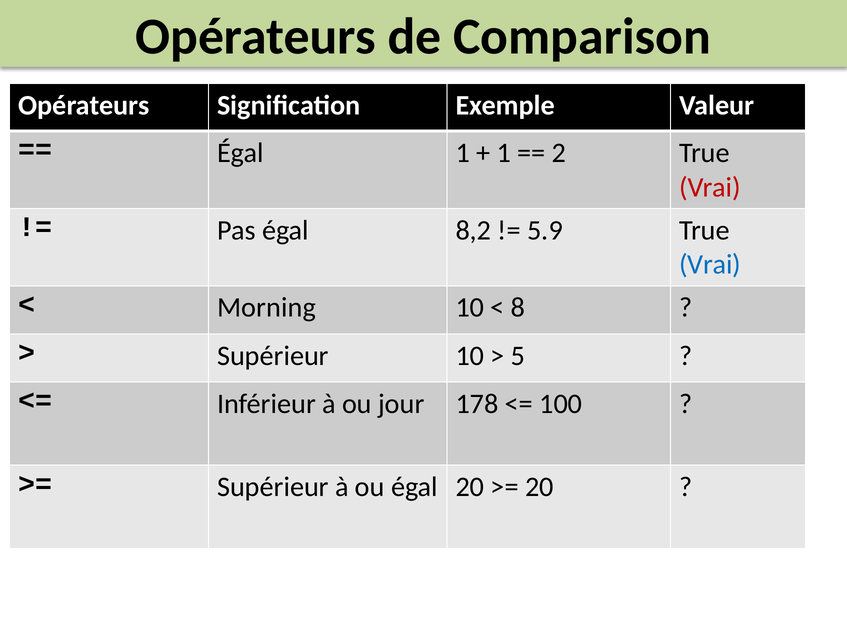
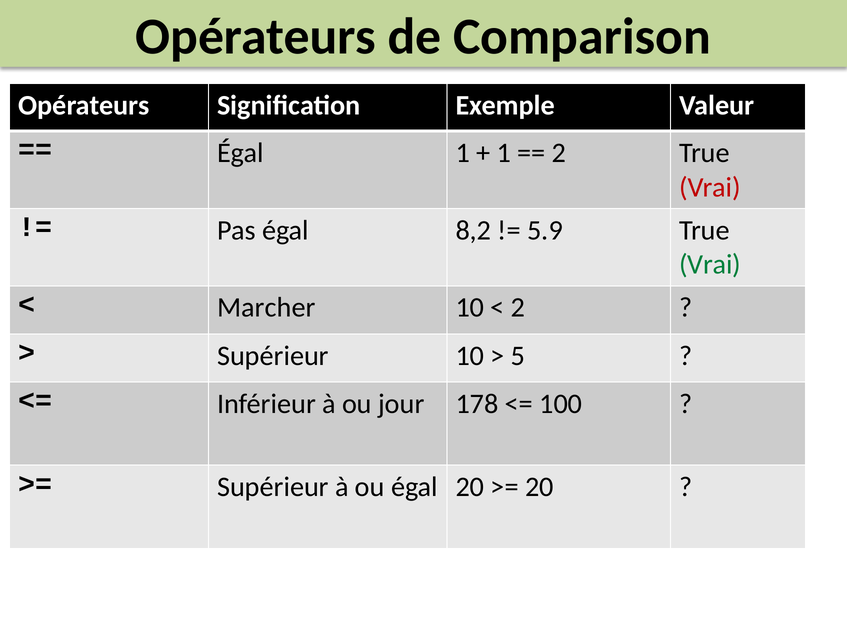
Vrai colour: blue -> green (710, 265)
Morning: Morning -> Marcher (266, 308)
8: 8 -> 2 (518, 308)
